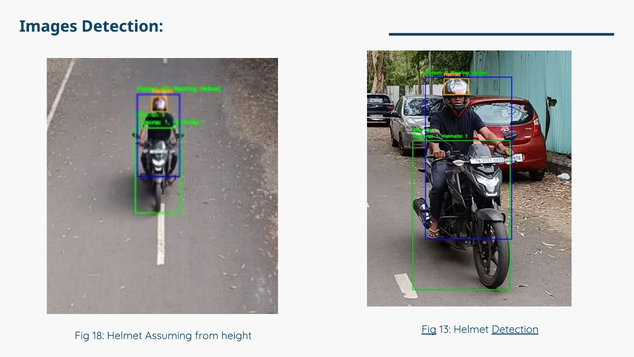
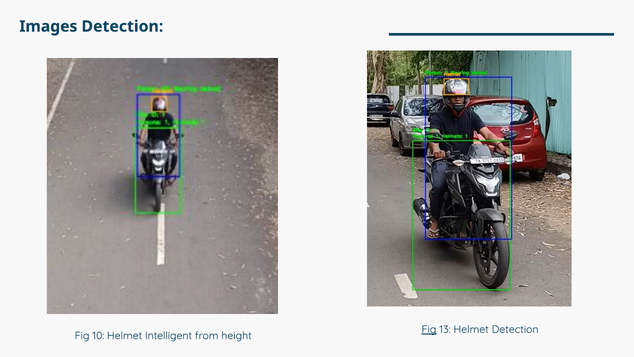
Detection underline: present -> none (515, 329)
18: 18 -> 10 (98, 335)
Assuming: Assuming -> Intelligent (169, 335)
